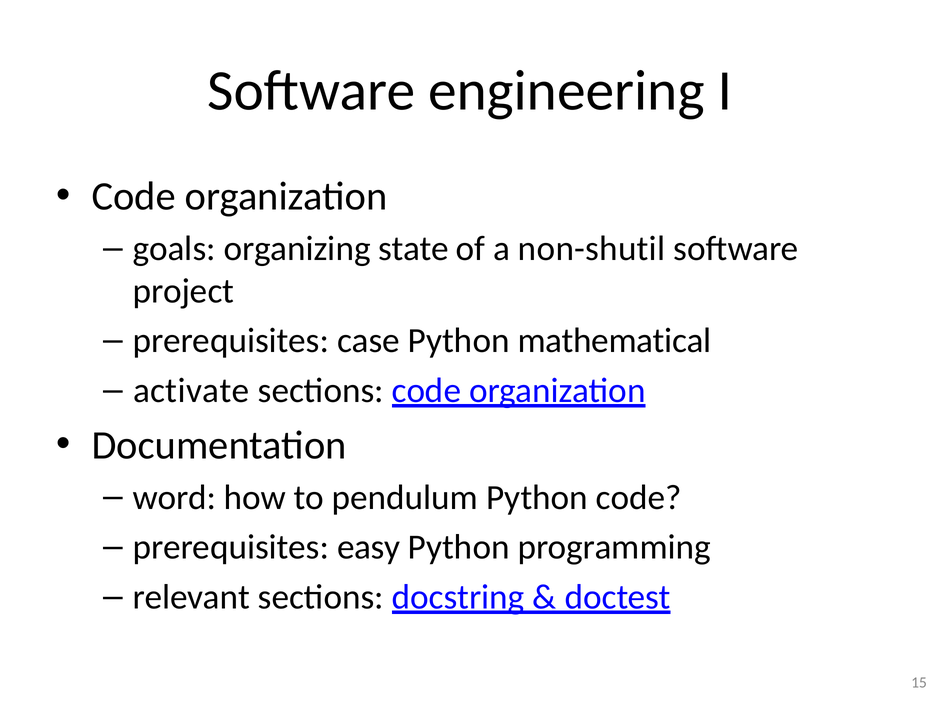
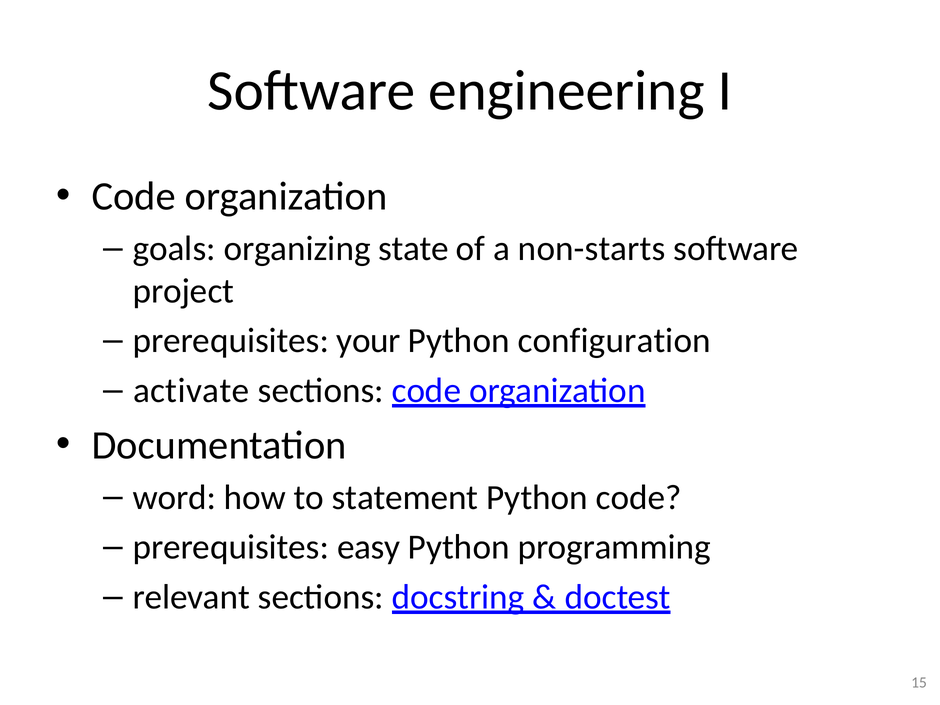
non-shutil: non-shutil -> non-starts (592, 249)
case: case -> your (369, 341)
mathematical: mathematical -> configuration (614, 341)
pendulum: pendulum -> statement (405, 498)
